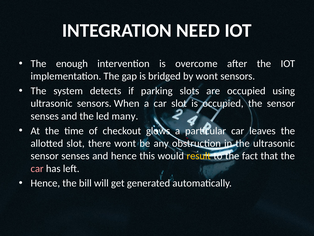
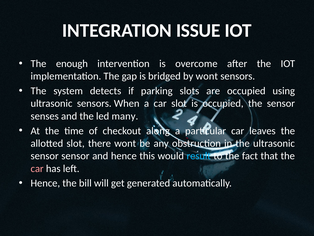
NEED: NEED -> ISSUE (198, 30)
glows: glows -> along (158, 131)
senses: senses -> sensor (75, 156)
result colour: yellow -> light blue (199, 156)
